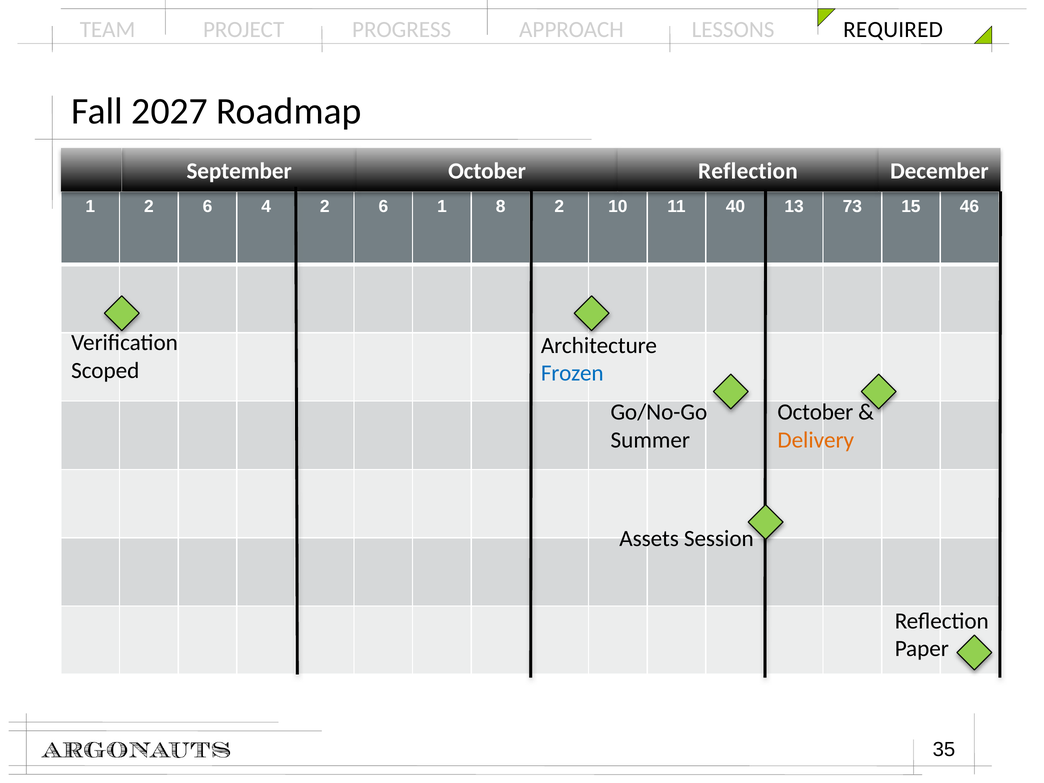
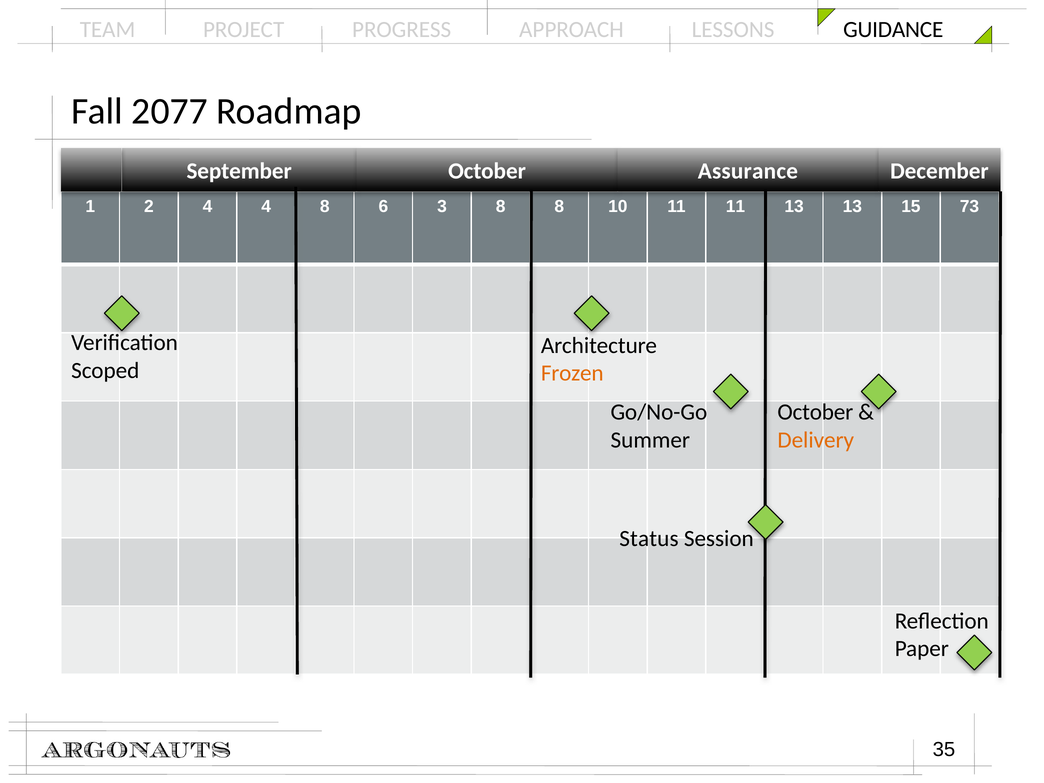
REQUIRED: REQUIRED -> GUIDANCE (893, 29)
2027: 2027 -> 2077 (170, 111)
October Reflection: Reflection -> Assurance (748, 171)
1 2 6: 6 -> 4 (208, 207)
4 2: 2 -> 8 (325, 207)
6 1: 1 -> 3 (442, 207)
8 2: 2 -> 8 (559, 207)
11 40: 40 -> 11 (736, 207)
13 73: 73 -> 13 (852, 207)
46: 46 -> 73 (970, 207)
Frozen colour: blue -> orange (572, 373)
Assets: Assets -> Status (649, 539)
